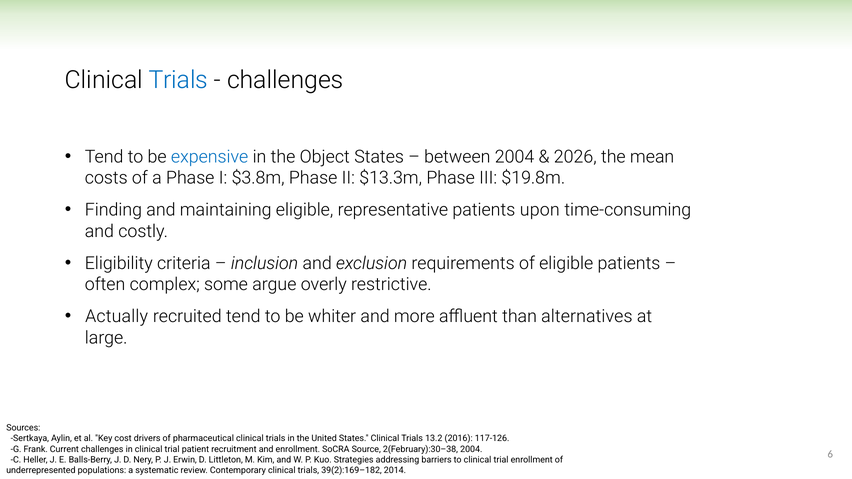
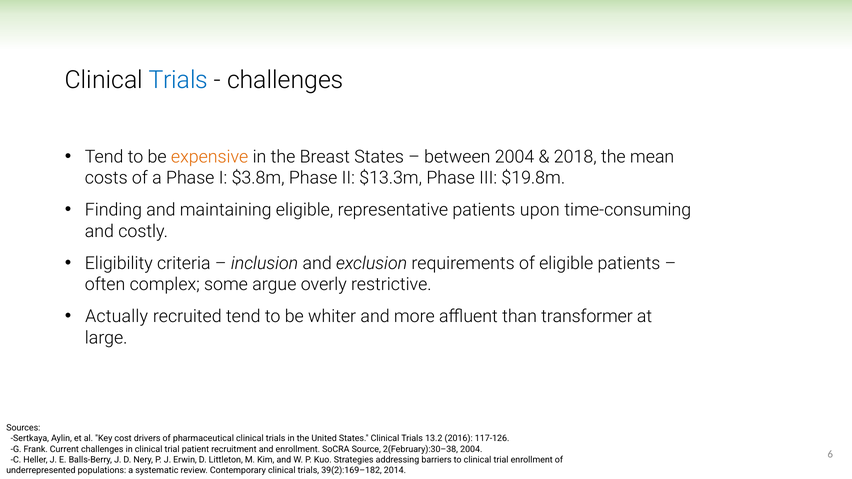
expensive colour: blue -> orange (210, 157)
Object: Object -> Breast (325, 157)
2026: 2026 -> 2018 (575, 157)
alternatives: alternatives -> transformer (587, 317)
